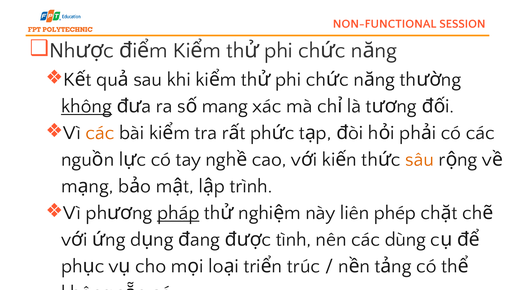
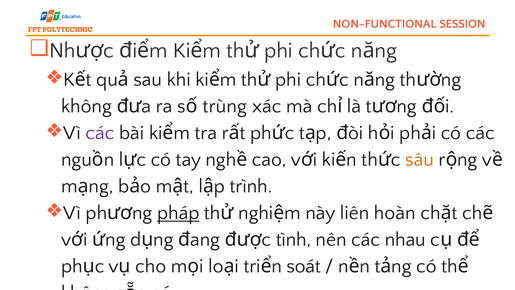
không underline: present -> none (87, 106)
mang: mang -> trùng (225, 106)
các colour: orange -> purple (100, 133)
phép: phép -> hoàn (395, 213)
dùng: dùng -> nhau (405, 239)
trúc: trúc -> soát (304, 266)
